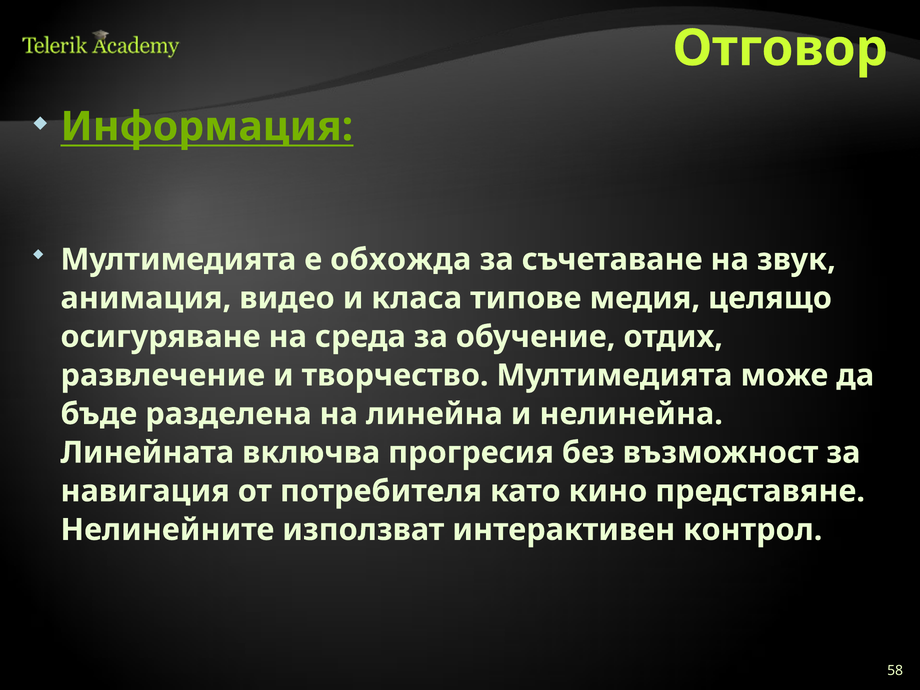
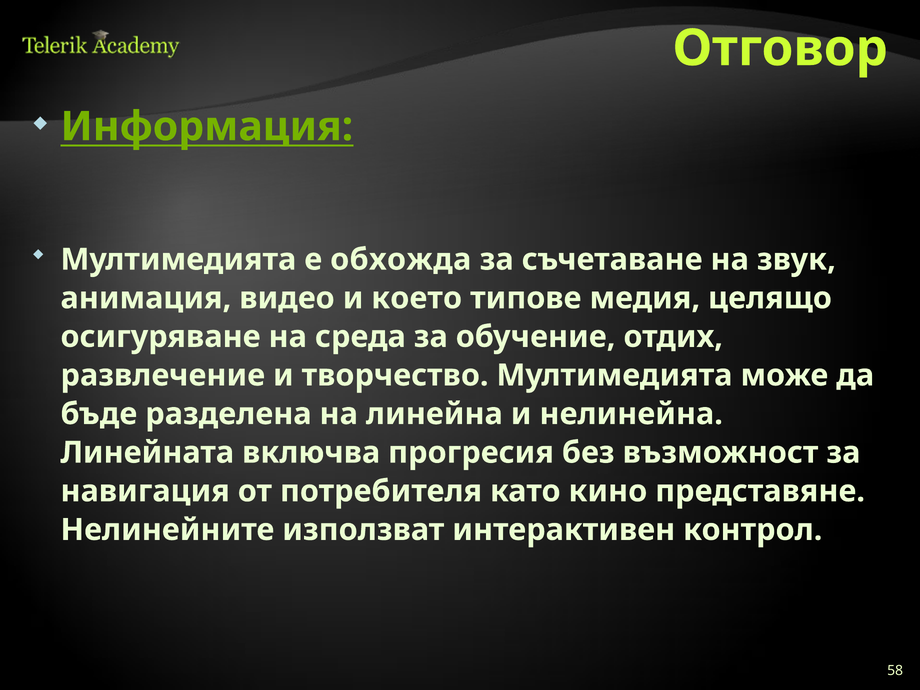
класа: класа -> което (417, 298)
